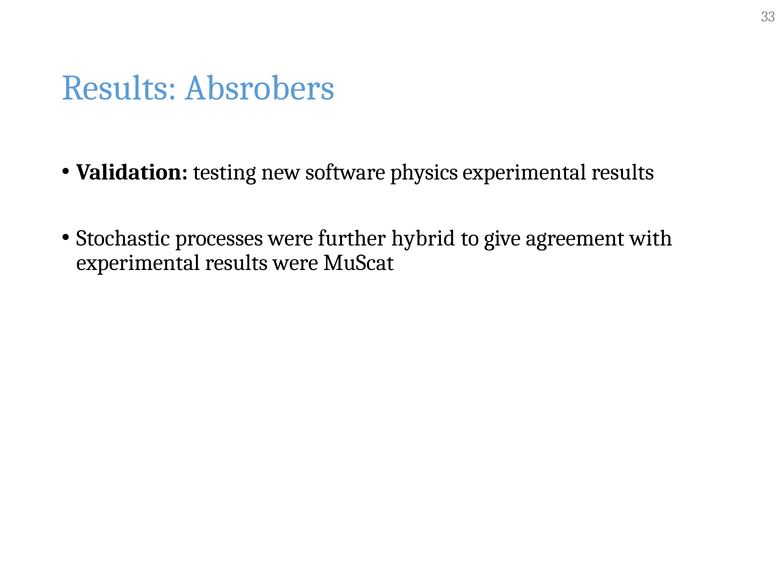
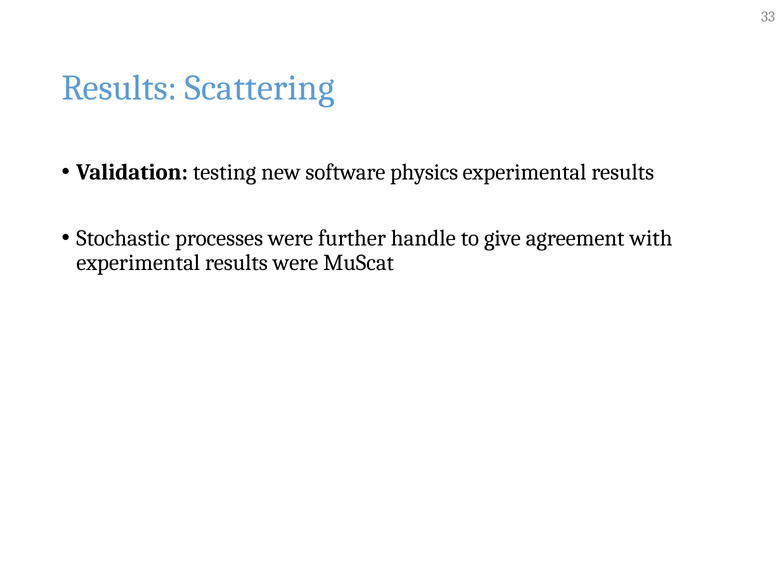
Absrobers: Absrobers -> Scattering (260, 88)
hybrid: hybrid -> handle (423, 238)
